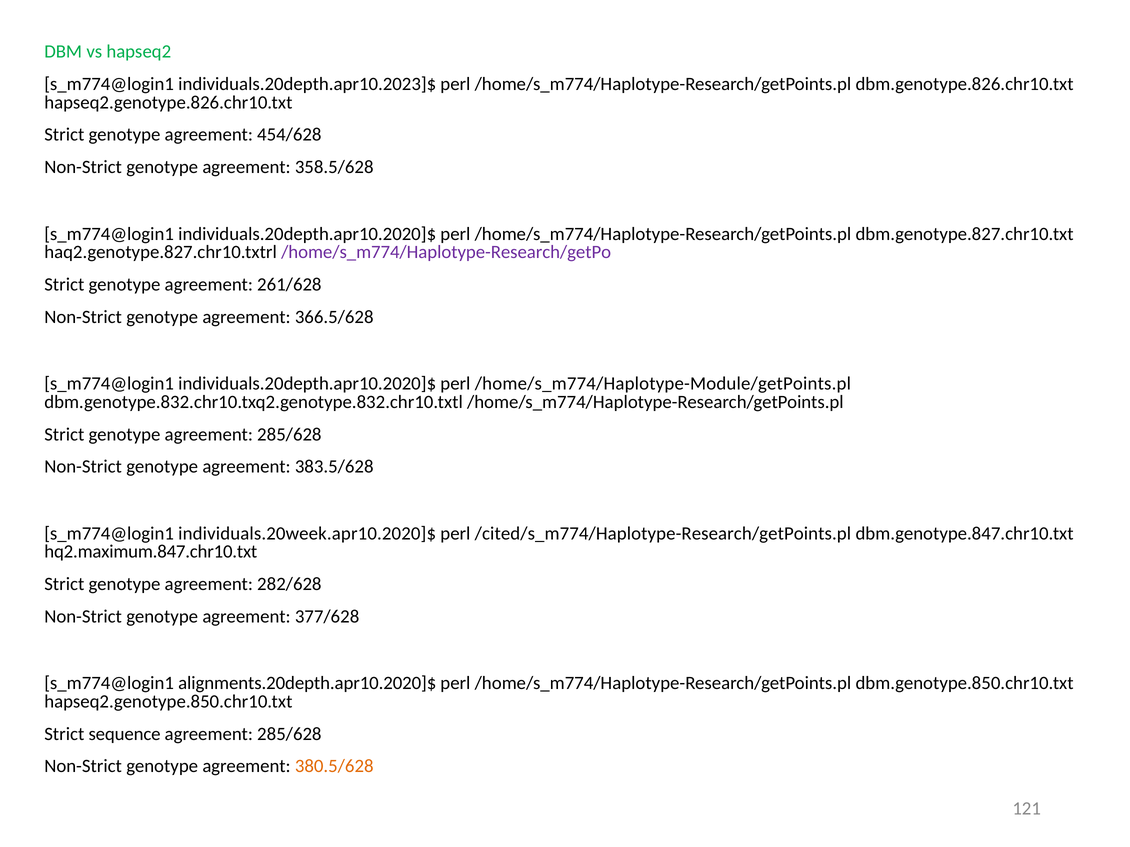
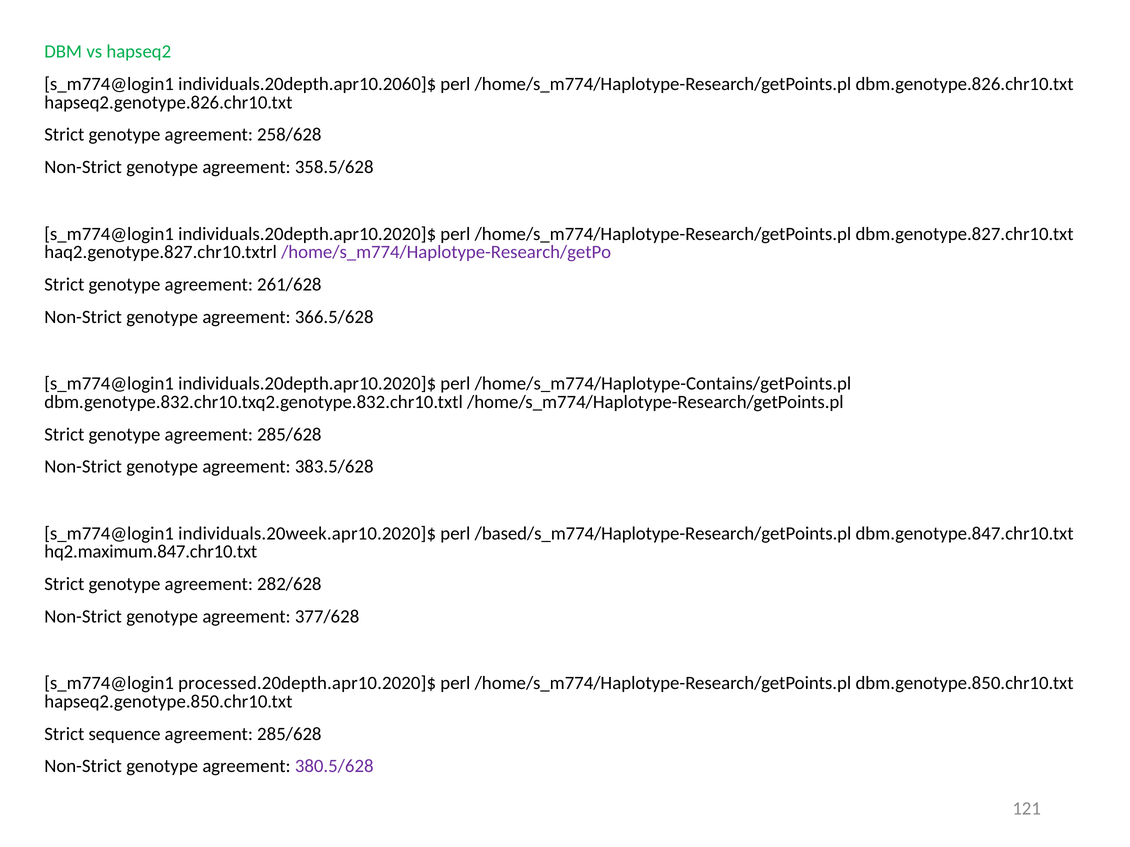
individuals.20depth.apr10.2023]$: individuals.20depth.apr10.2023]$ -> individuals.20depth.apr10.2060]$ (307, 84)
454/628: 454/628 -> 258/628 (289, 135)
/home/s_m774/Haplotype-Module/getPoints.pl: /home/s_m774/Haplotype-Module/getPoints.pl -> /home/s_m774/Haplotype-Contains/getPoints.pl (663, 384)
/cited/s_m774/Haplotype-Research/getPoints.pl: /cited/s_m774/Haplotype-Research/getPoints.pl -> /based/s_m774/Haplotype-Research/getPoints.pl (663, 534)
alignments.20depth.apr10.2020]$: alignments.20depth.apr10.2020]$ -> processed.20depth.apr10.2020]$ (307, 684)
380.5/628 colour: orange -> purple (334, 767)
